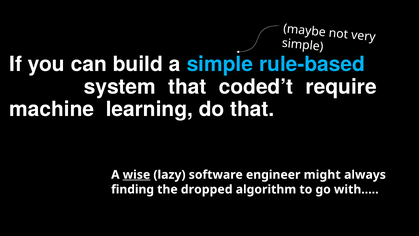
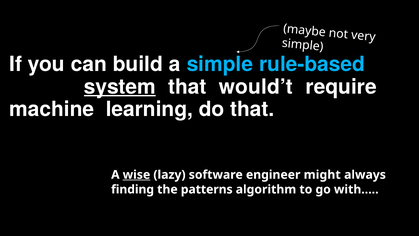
system underline: none -> present (120, 87)
coded’t: coded’t -> would’t (256, 87)
dropped: dropped -> patterns (207, 189)
